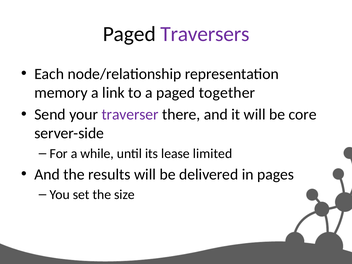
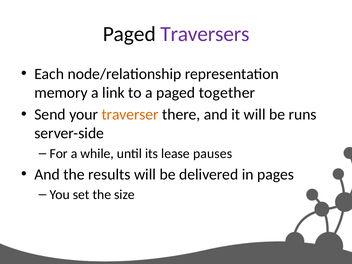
traverser colour: purple -> orange (130, 115)
core: core -> runs (303, 115)
limited: limited -> pauses (213, 154)
